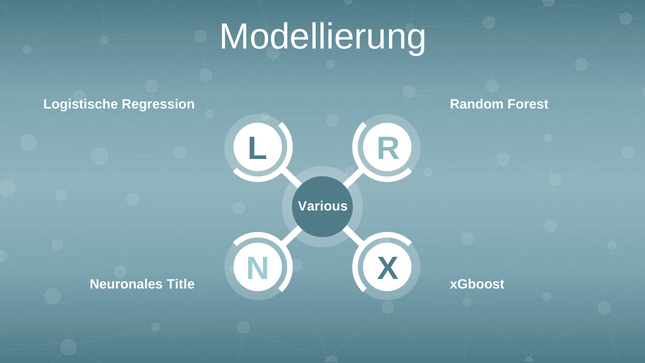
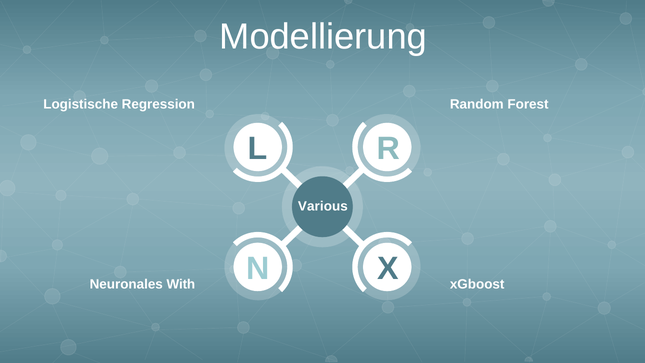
Title: Title -> With (181, 284)
